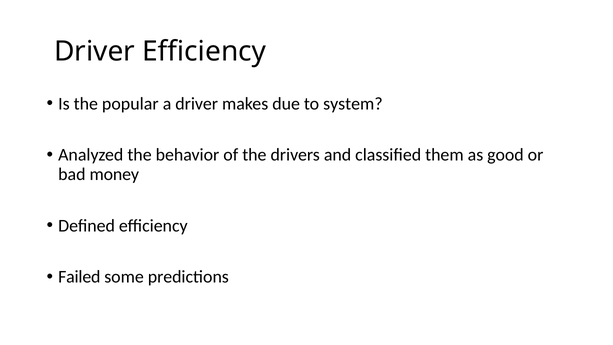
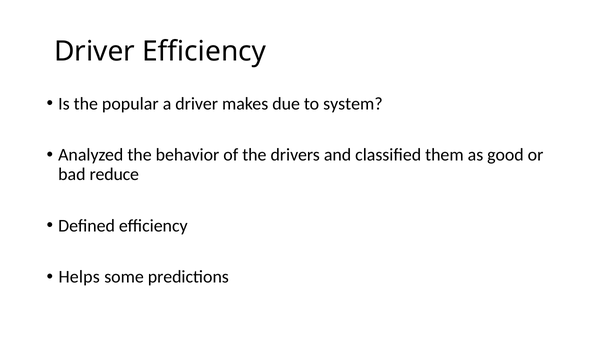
money: money -> reduce (114, 174)
Failed: Failed -> Helps (79, 277)
